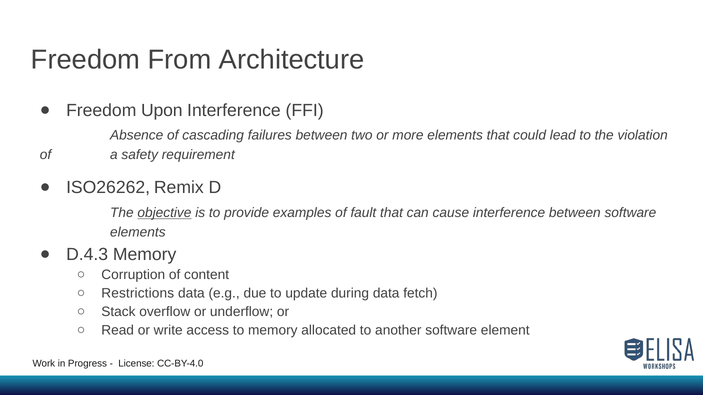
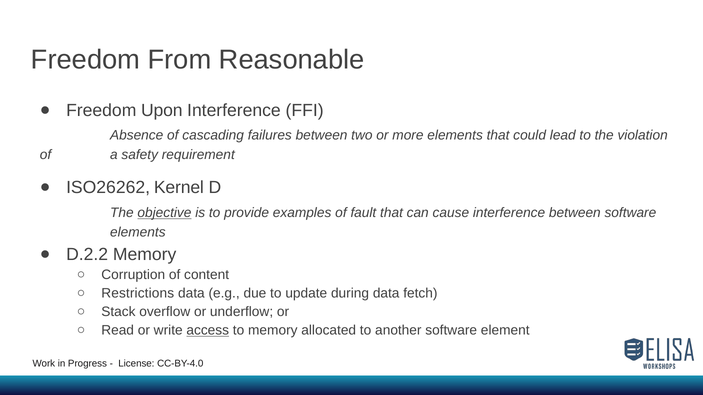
Architecture: Architecture -> Reasonable (292, 60)
Remix: Remix -> Kernel (179, 188)
D.4.3: D.4.3 -> D.2.2 (87, 255)
access underline: none -> present (208, 331)
